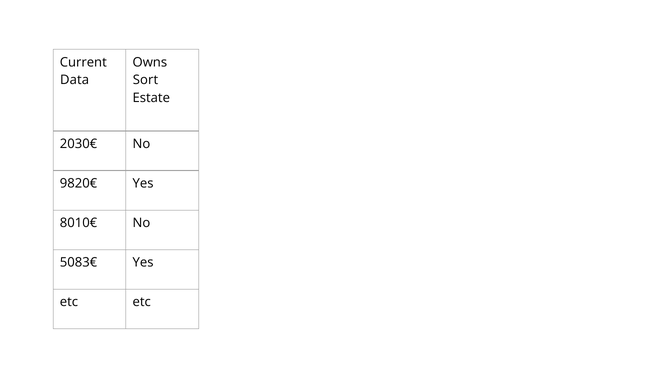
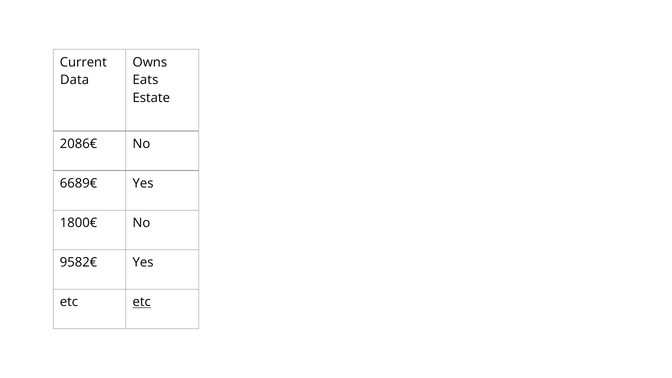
Sort: Sort -> Eats (145, 80)
2030€: 2030€ -> 2086€ (79, 144)
9820€: 9820€ -> 6689€ (79, 184)
8010€: 8010€ -> 1800€ (79, 223)
5083€: 5083€ -> 9582€ (79, 263)
etc underline: none -> present (142, 302)
